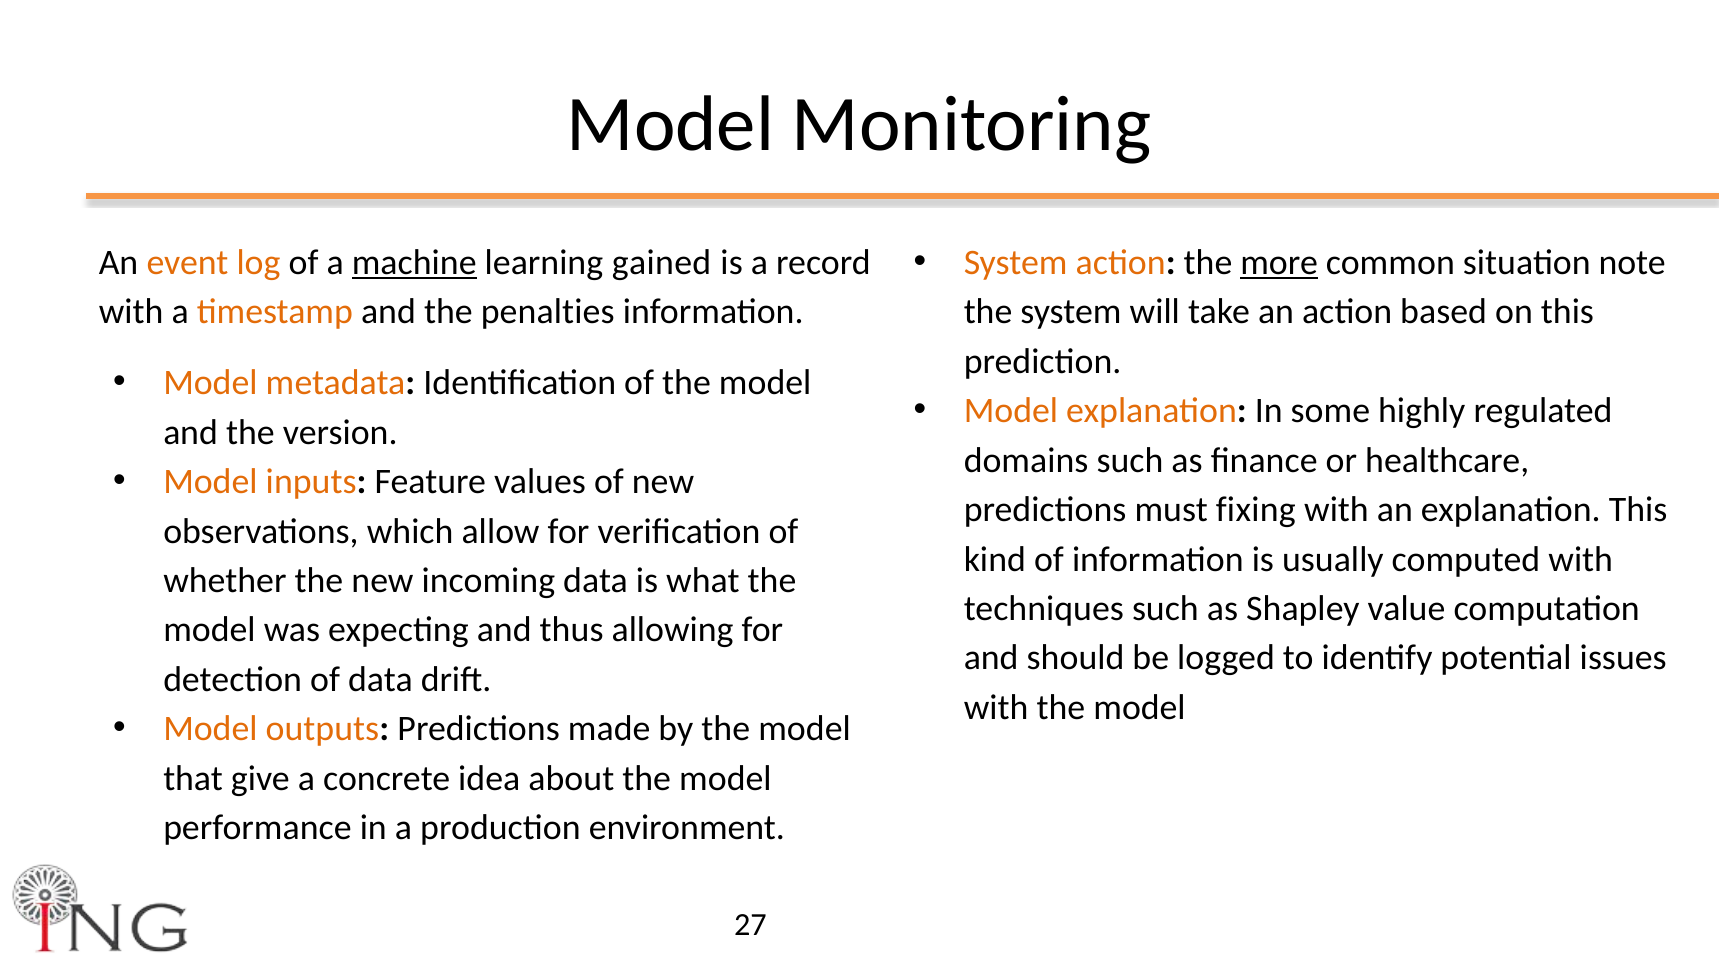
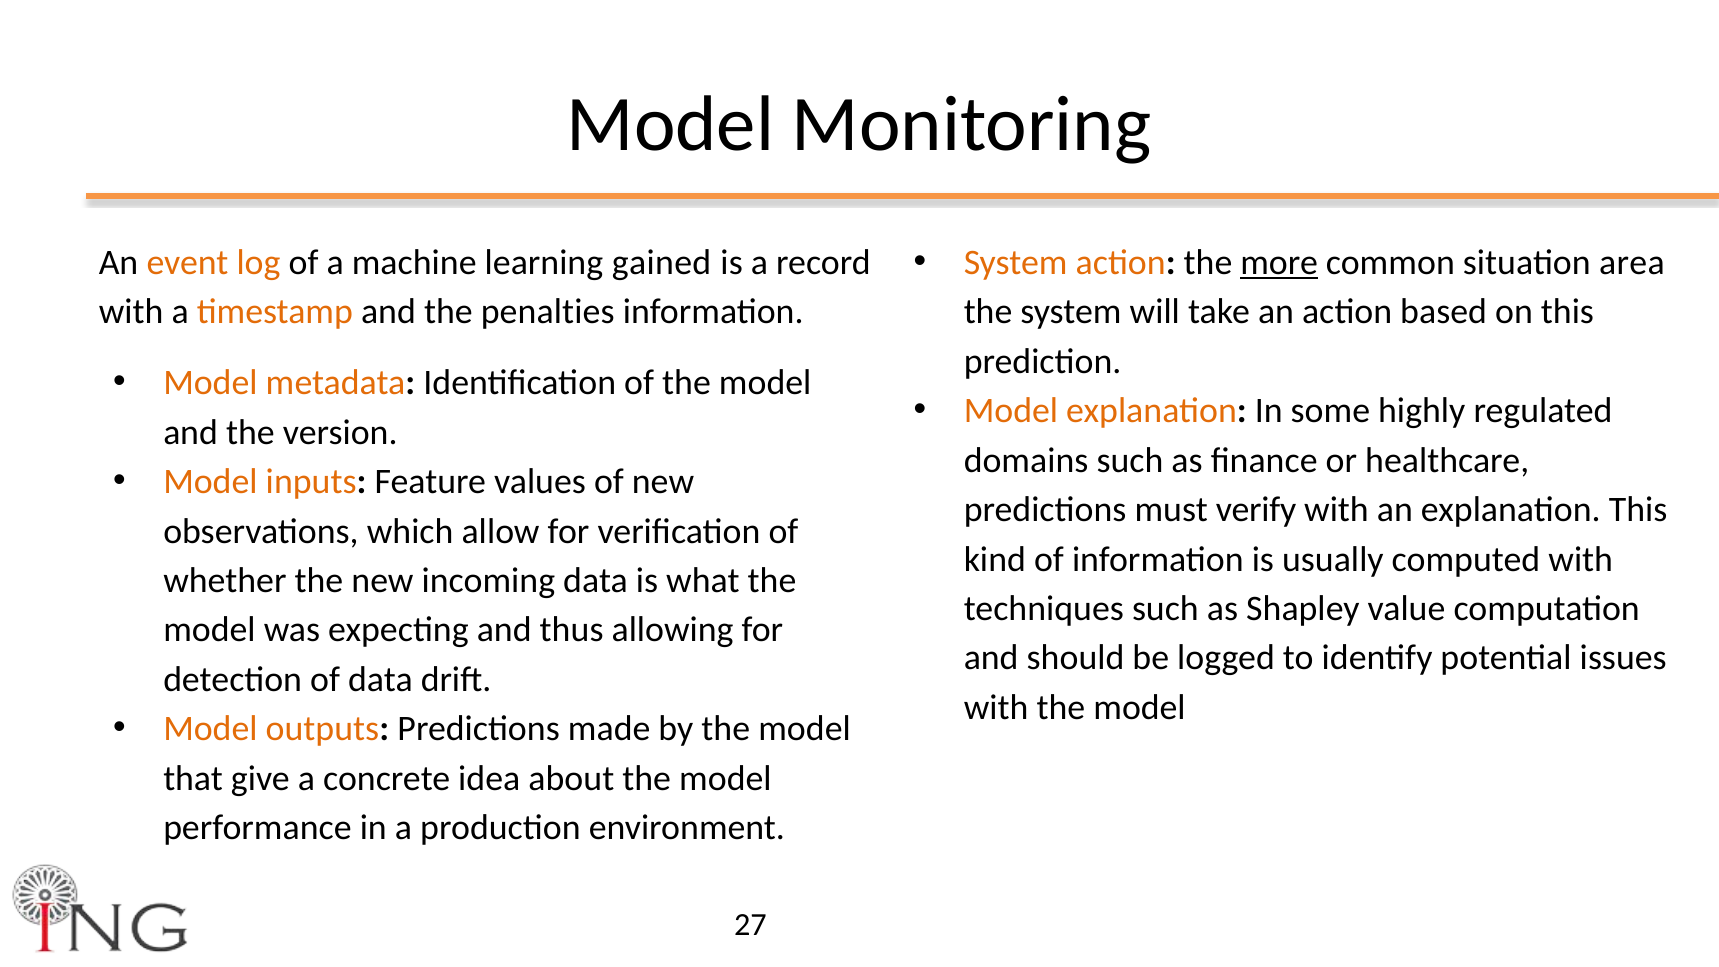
note: note -> area (1632, 263)
machine underline: present -> none (414, 263)
fixing: fixing -> verify (1256, 510)
